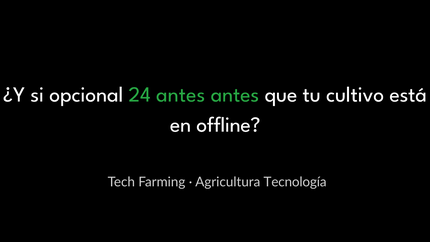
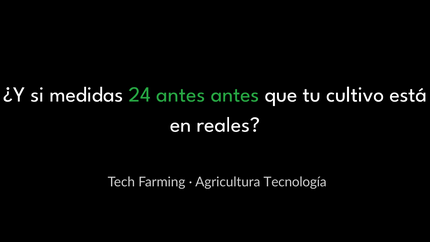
opcional: opcional -> medidas (86, 94)
offline: offline -> reales (228, 125)
